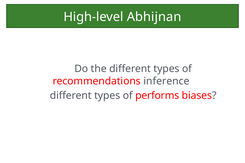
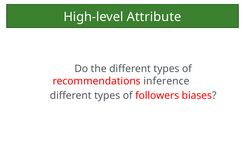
Abhijnan: Abhijnan -> Attribute (154, 17)
performs: performs -> followers (157, 96)
